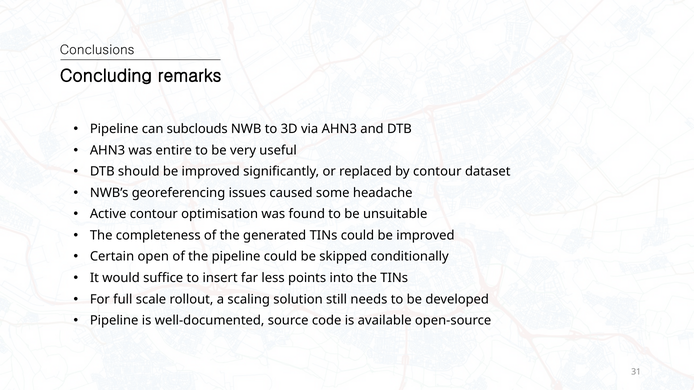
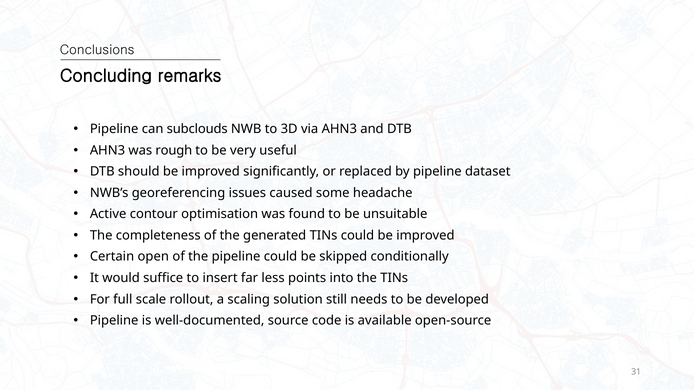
entire: entire -> rough (174, 150)
by contour: contour -> pipeline (437, 172)
